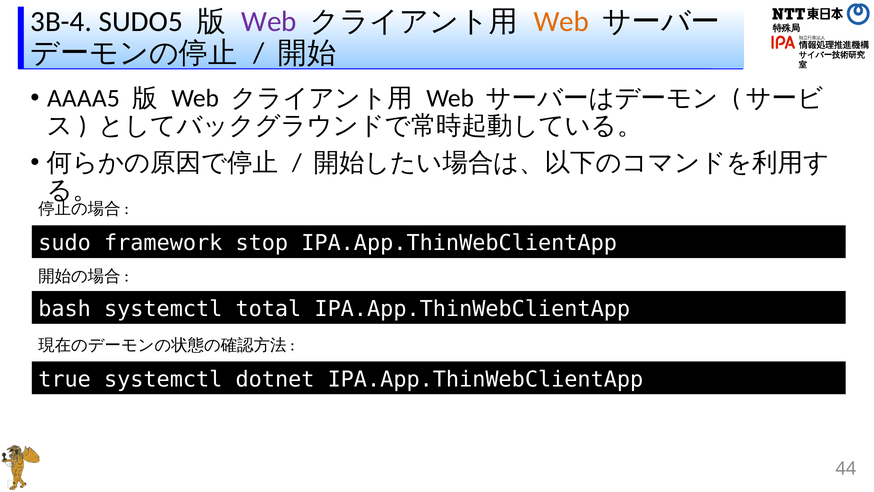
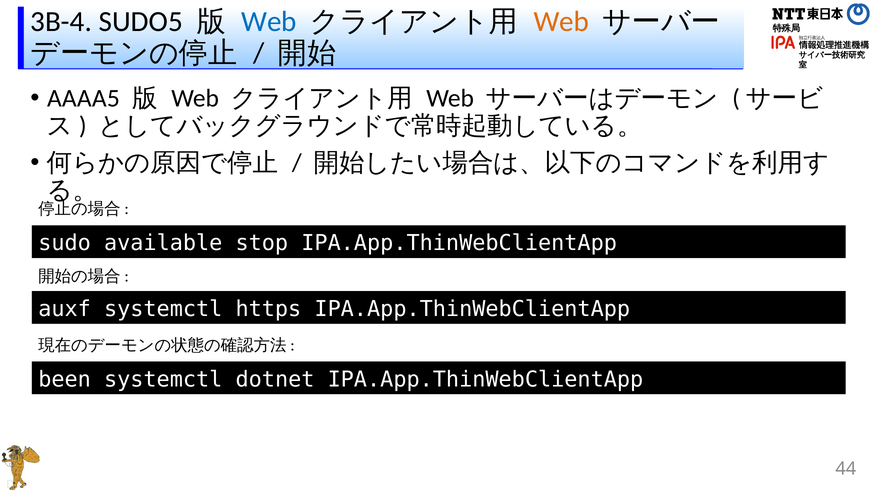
Web colour: purple -> blue (269, 22)
framework: framework -> available (163, 243)
bash: bash -> auxf (65, 309)
total: total -> https (268, 309)
true: true -> been (65, 379)
